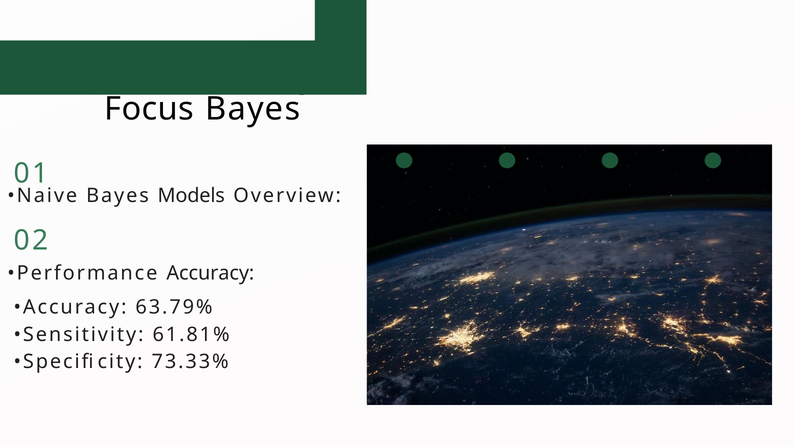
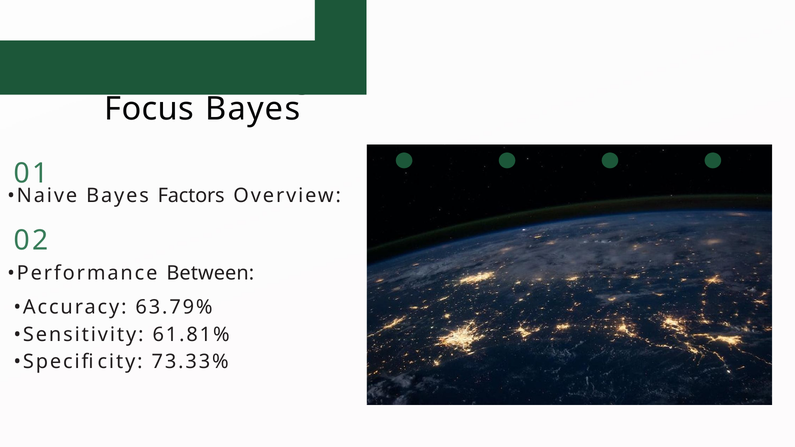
Models: Models -> Factors (191, 196)
Performance Accuracy: Accuracy -> Between (210, 273)
